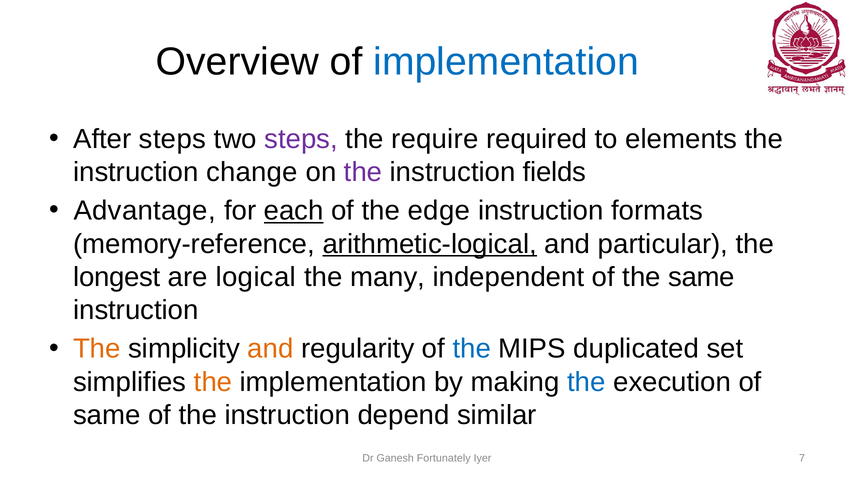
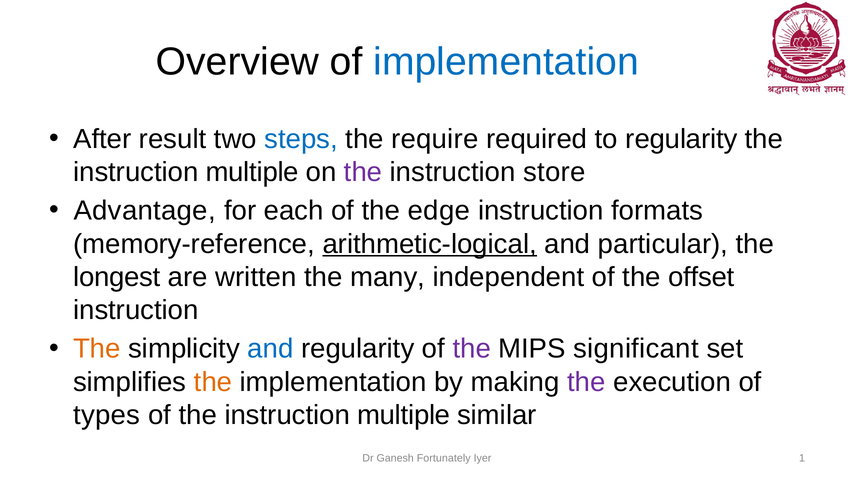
After steps: steps -> result (173, 139)
steps colour: purple -> blue (301, 139)
to elements: elements -> regularity (681, 139)
change: change -> multiple (252, 172)
fields: fields -> store (554, 172)
each underline: present -> none (294, 211)
logical: logical -> written (256, 277)
the same: same -> offset (701, 277)
and colour: orange -> blue (270, 349)
the colour: blue -> purple (472, 349)
duplicated: duplicated -> significant (636, 349)
the colour: blue -> purple (586, 382)
same: same -> types (107, 415)
of the instruction depend: depend -> multiple (404, 415)
7: 7 -> 1 (802, 459)
